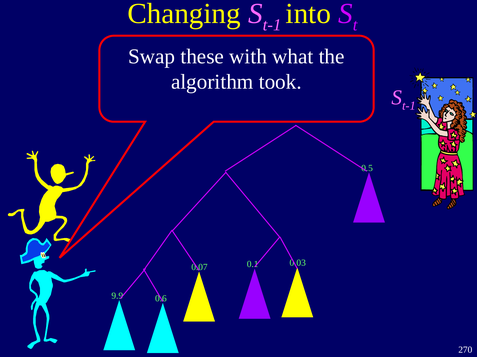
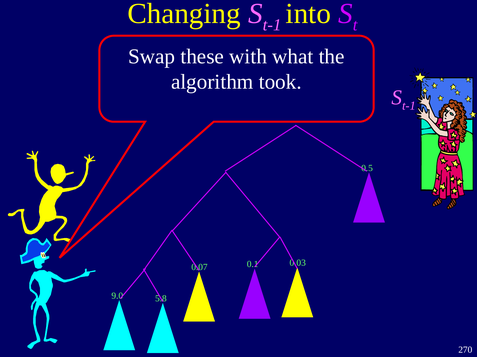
9.9: 9.9 -> 9.0 (117, 296)
0.6: 0.6 -> 5.8 (161, 299)
